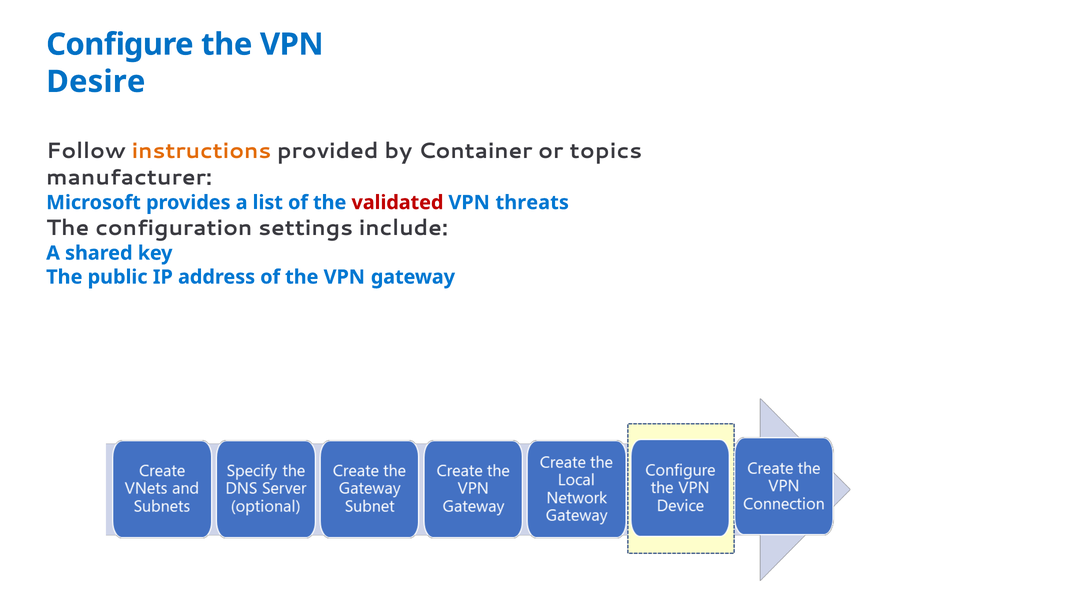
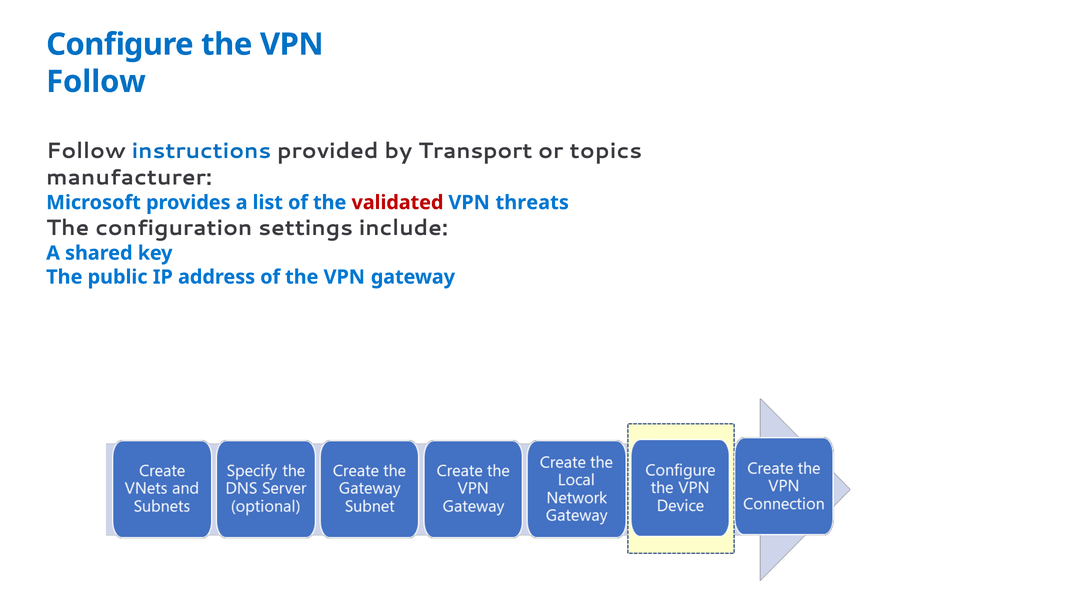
Desire: Desire -> Follow (96, 82)
instructions colour: orange -> blue (201, 151)
Container: Container -> Transport (475, 151)
